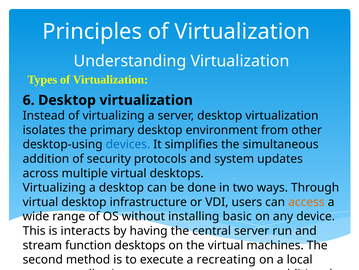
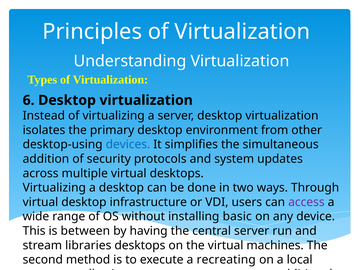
access colour: orange -> purple (306, 202)
interacts: interacts -> between (85, 230)
function: function -> libraries (88, 245)
